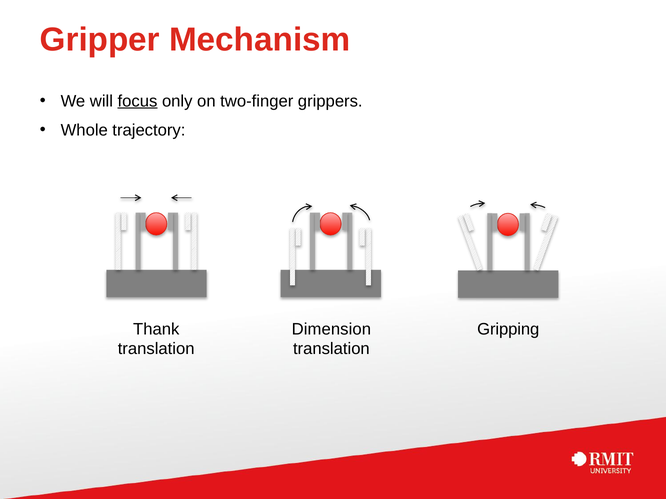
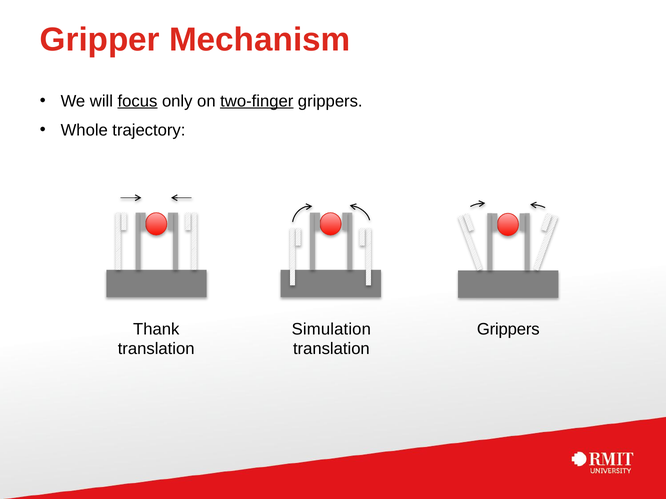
two-finger underline: none -> present (257, 101)
Dimension: Dimension -> Simulation (331, 329)
Gripping: Gripping -> Grippers (508, 329)
